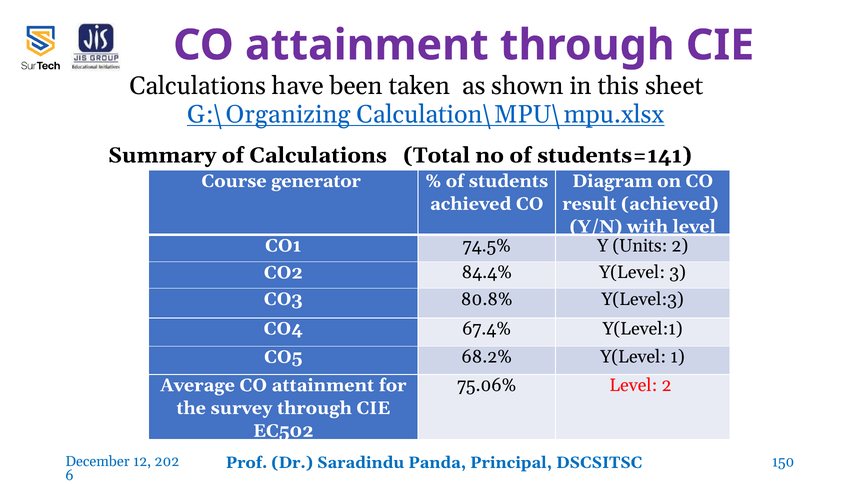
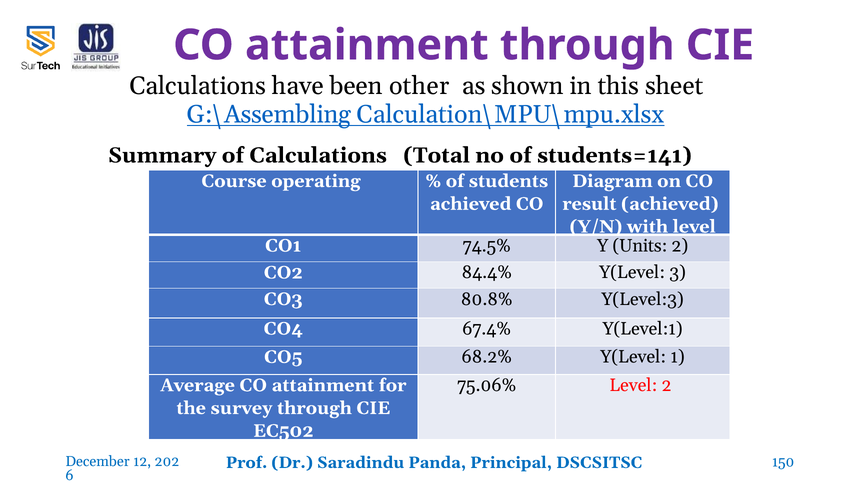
taken: taken -> other (419, 86)
G:\Organizing: G:\Organizing -> G:\Assembling (269, 114)
generator: generator -> operating (316, 181)
